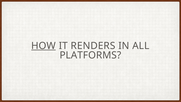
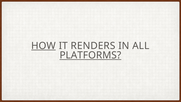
PLATFORMS underline: none -> present (90, 55)
